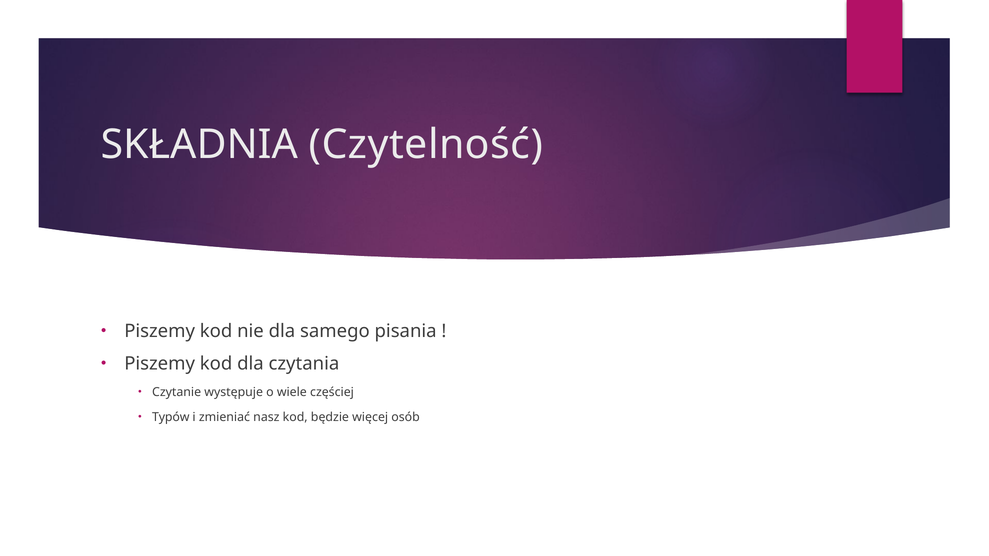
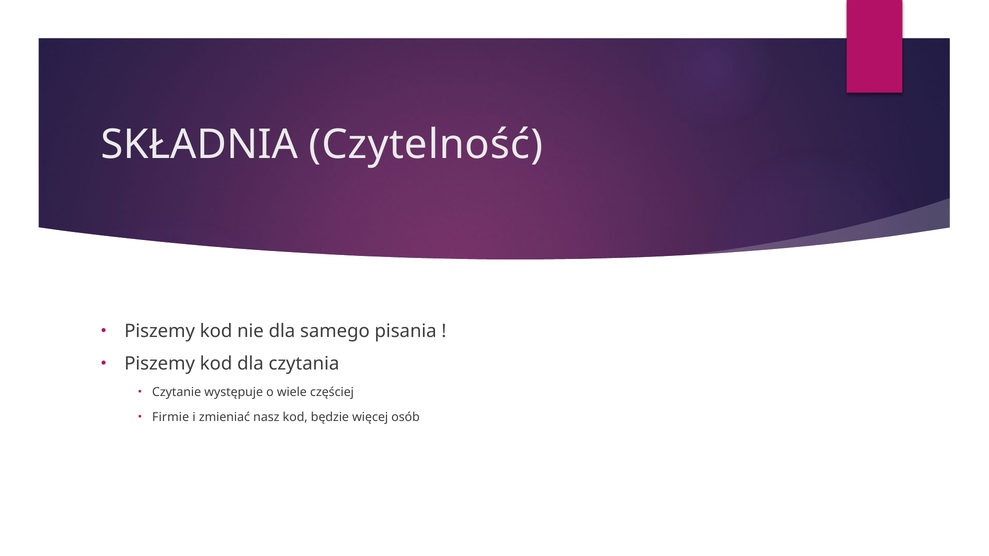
Typów: Typów -> Firmie (171, 418)
